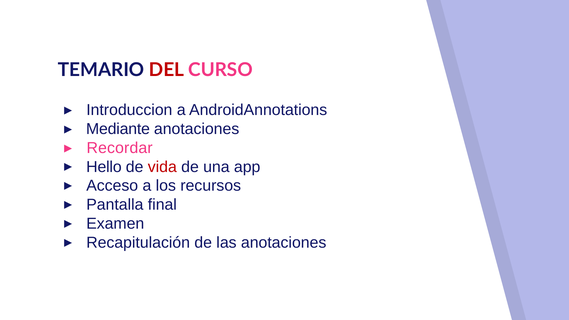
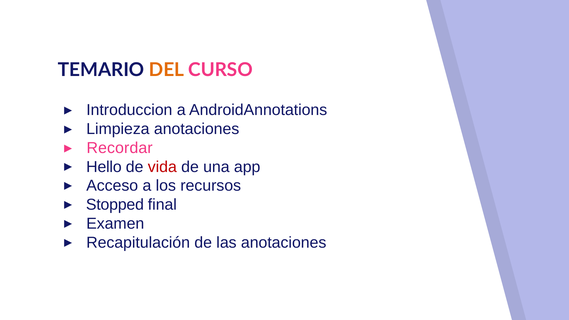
DEL colour: red -> orange (167, 70)
Mediante: Mediante -> Limpieza (118, 129)
Pantalla: Pantalla -> Stopped (115, 205)
